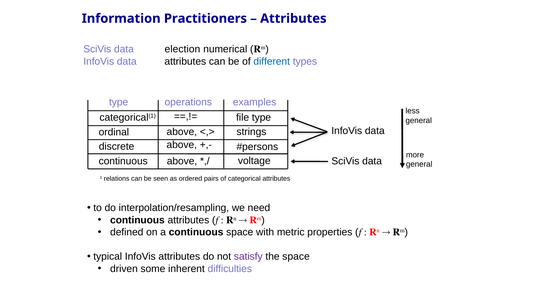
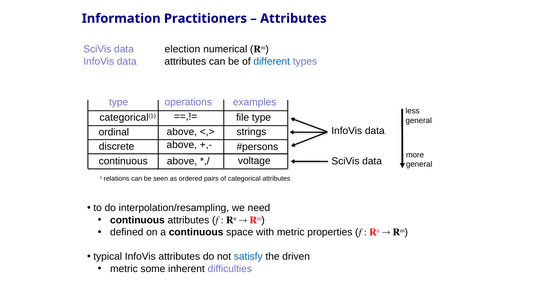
satisfy colour: purple -> blue (248, 257)
the space: space -> driven (296, 257)
driven: driven -> metric (124, 269)
